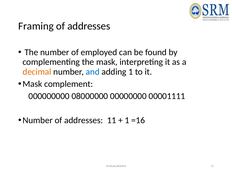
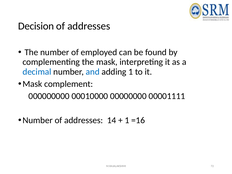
Framing: Framing -> Decision (36, 26)
decimal colour: orange -> blue (37, 72)
08000000: 08000000 -> 00010000 (90, 96)
11: 11 -> 14 (112, 120)
